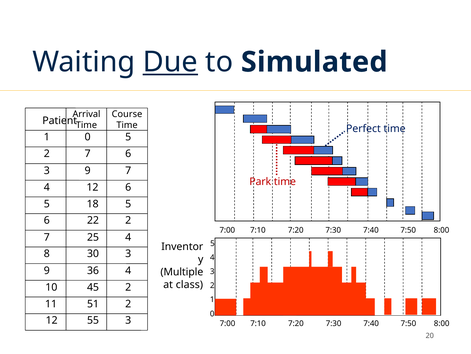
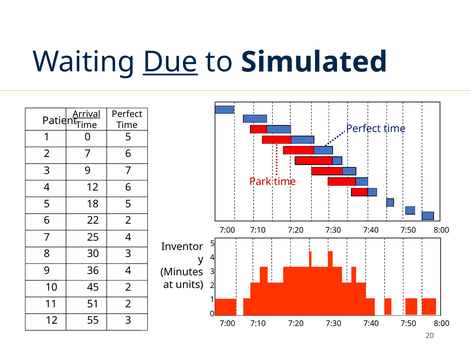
Arrival underline: none -> present (86, 114)
Course: Course -> Perfect (127, 114)
Multiple: Multiple -> Minutes (182, 271)
class: class -> units (189, 284)
